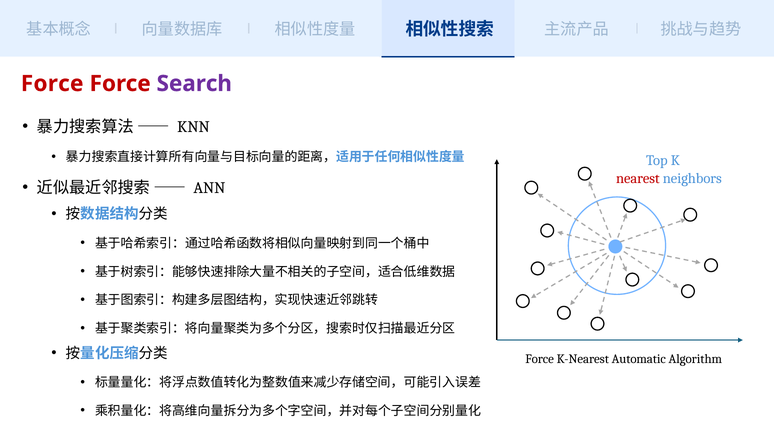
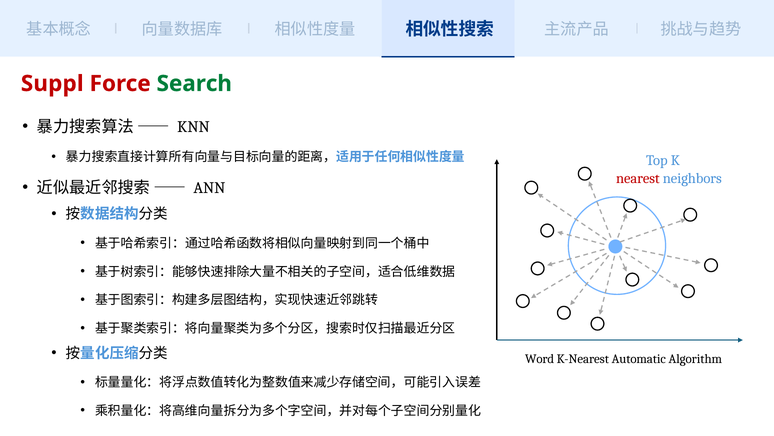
Force: Force -> Suppl (52, 83)
Search colour: purple -> green (194, 83)
Force: Force -> Word (540, 359)
